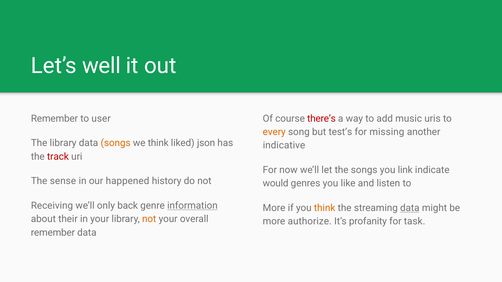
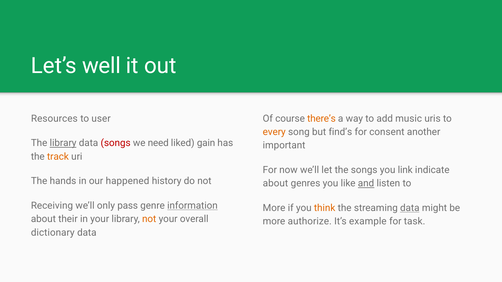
Remember: Remember -> Resources (54, 119)
there’s colour: red -> orange (321, 119)
test’s: test’s -> find’s (340, 132)
missing: missing -> consent (387, 132)
library underline: none -> present (63, 143)
songs colour: orange -> red (116, 143)
we think: think -> need (158, 143)
json: json -> gain (206, 143)
indicative: indicative -> important (284, 146)
track colour: red -> orange (58, 157)
sense: sense -> hands (63, 181)
would: would -> about (275, 184)
and underline: none -> present (366, 184)
back: back -> pass (128, 206)
profanity: profanity -> example (368, 222)
remember: remember -> dictionary (53, 233)
